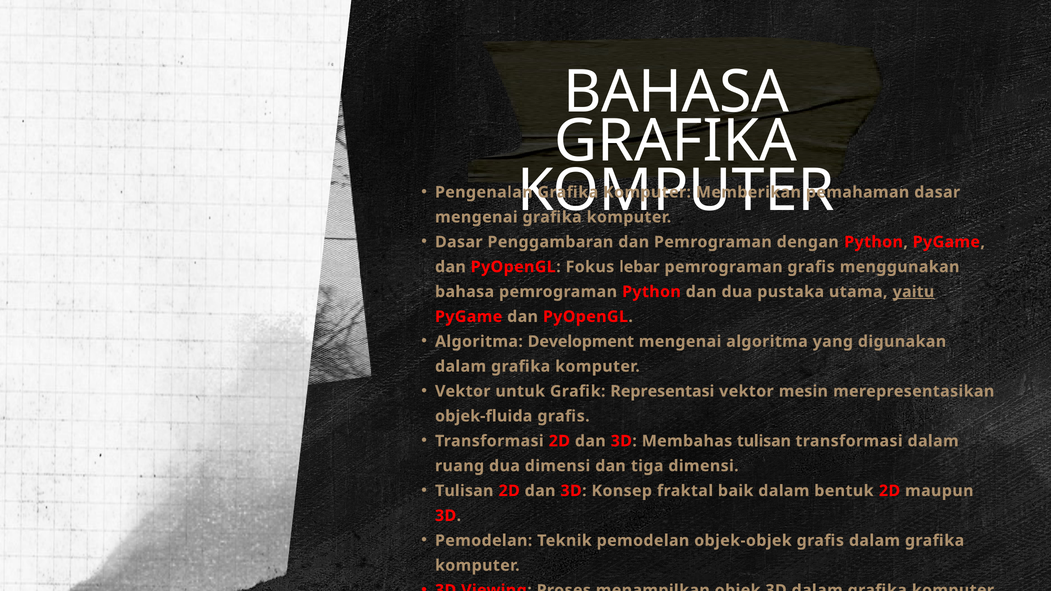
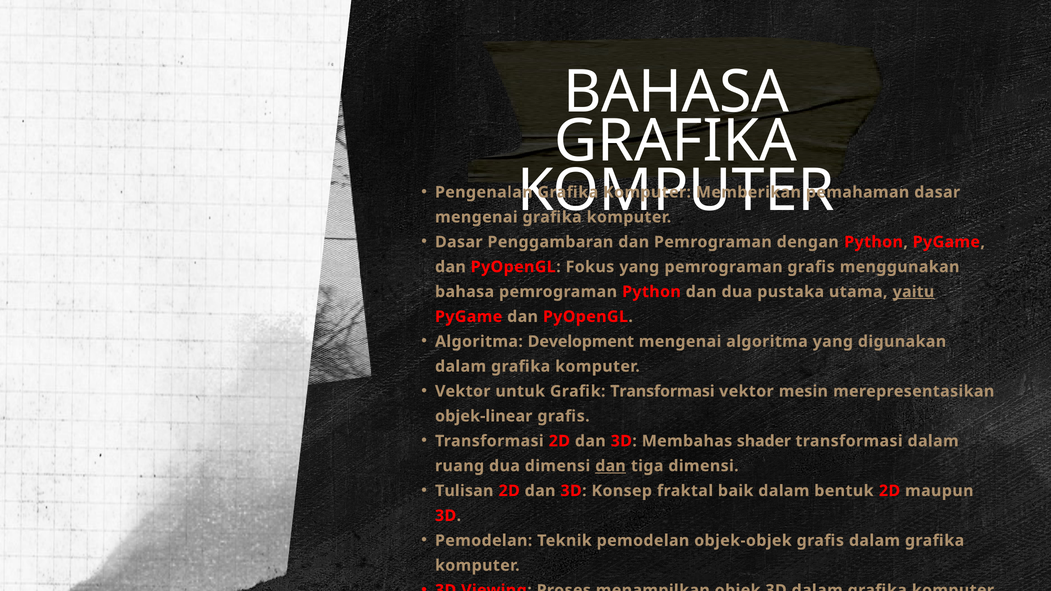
Fokus lebar: lebar -> yang (639, 267)
Grafik Representasi: Representasi -> Transformasi (662, 391)
objek-fluida: objek-fluida -> objek-linear (484, 416)
Membahas tulisan: tulisan -> shader (764, 441)
dan underline: none -> present (610, 466)
